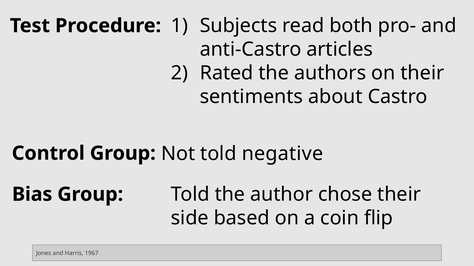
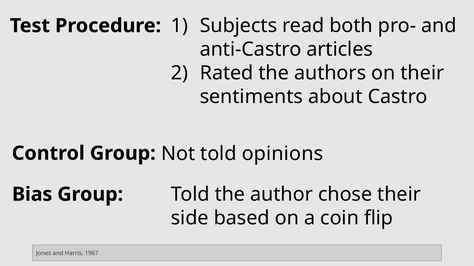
negative: negative -> opinions (283, 154)
